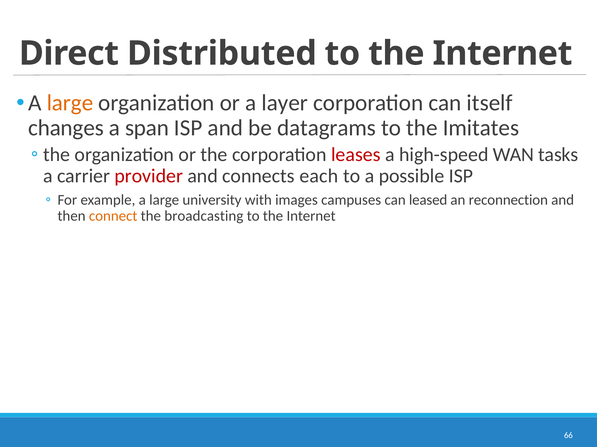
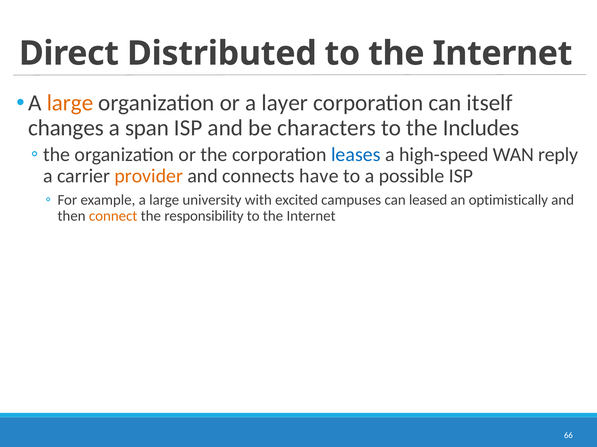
datagrams: datagrams -> characters (327, 128)
Imitates: Imitates -> Includes (481, 128)
leases colour: red -> blue (356, 155)
tasks: tasks -> reply (558, 155)
provider colour: red -> orange (149, 176)
each: each -> have (319, 176)
images: images -> excited (297, 200)
reconnection: reconnection -> optimistically (508, 200)
broadcasting: broadcasting -> responsibility (204, 216)
